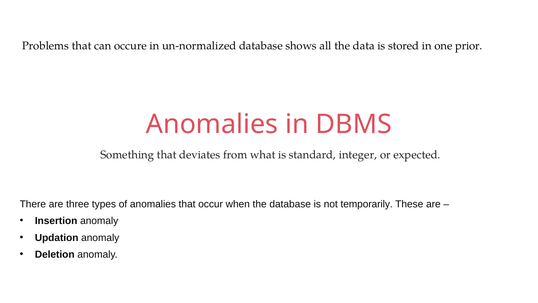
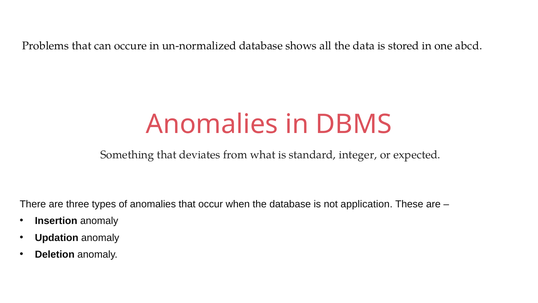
prior: prior -> abcd (469, 46)
temporarily: temporarily -> application (367, 204)
